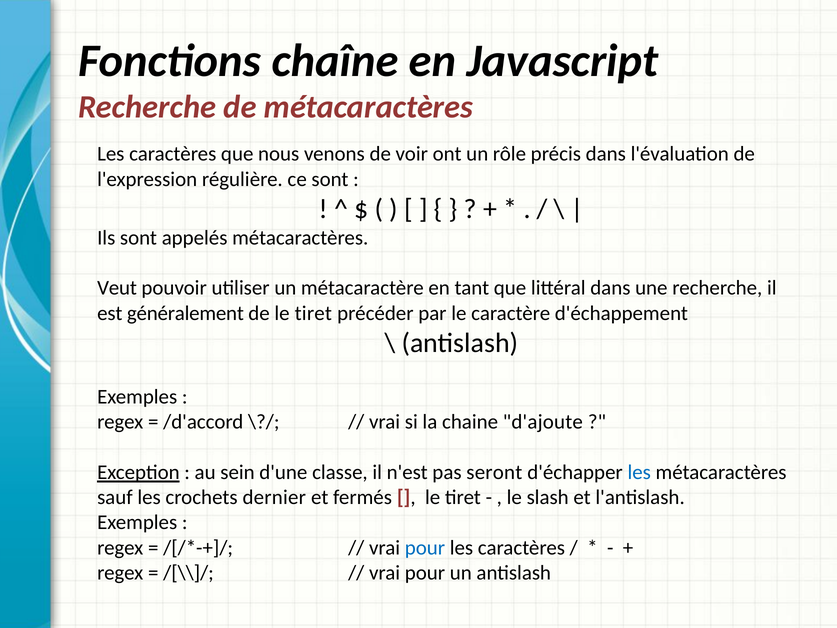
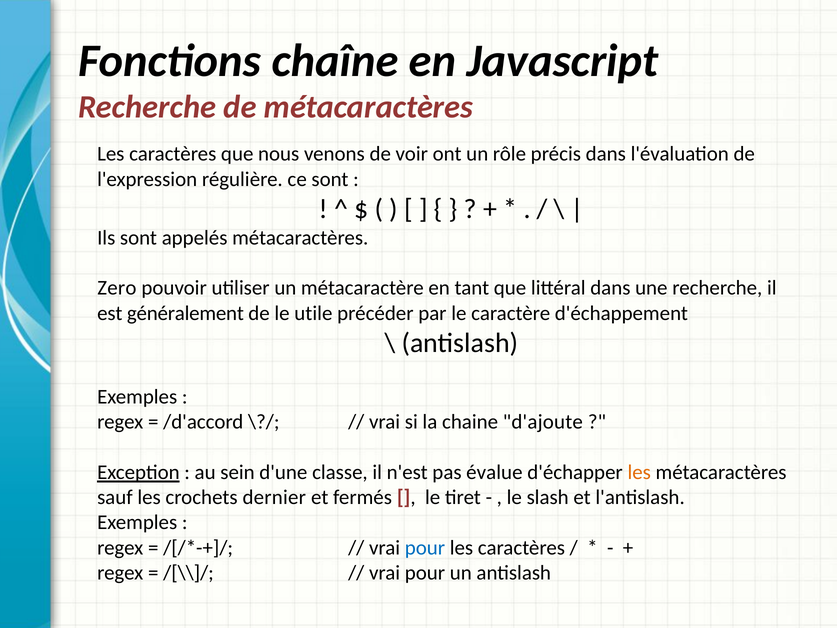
Veut: Veut -> Zero (117, 288)
de le tiret: tiret -> utile (313, 313)
seront: seront -> évalue (494, 472)
les colour: blue -> orange (639, 472)
